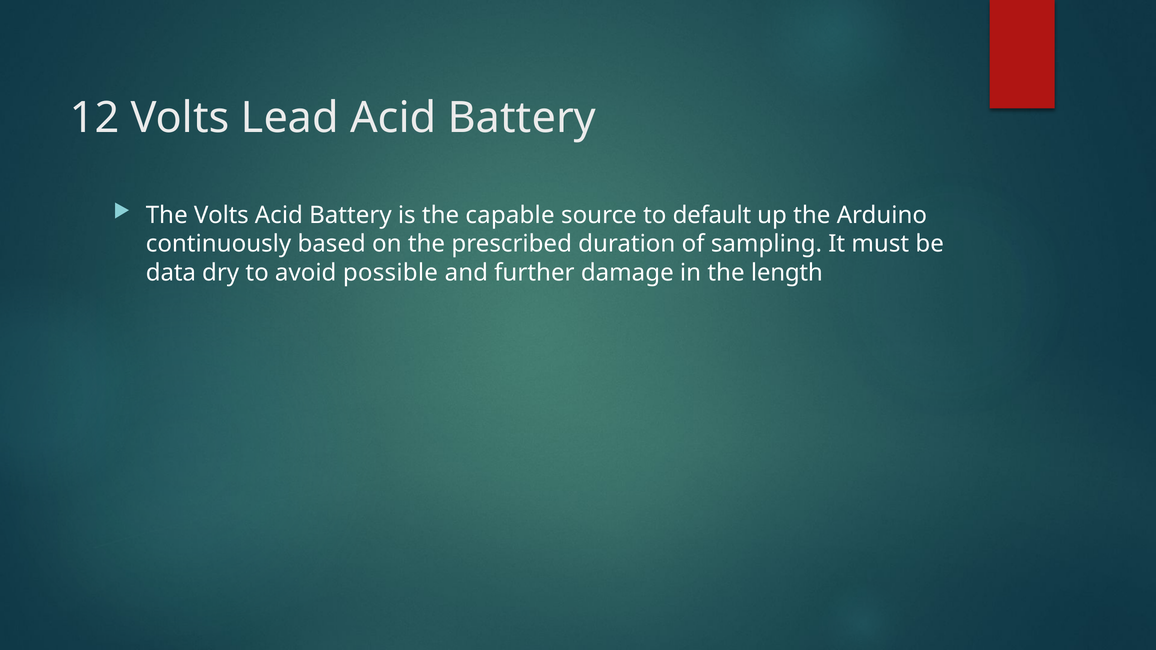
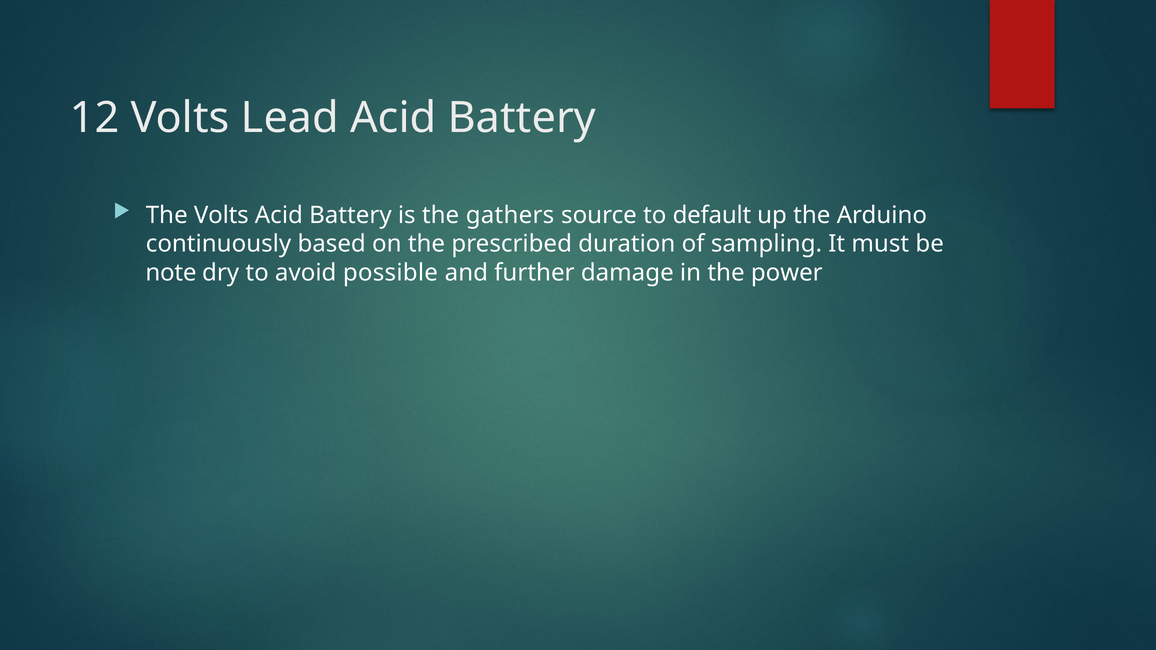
capable: capable -> gathers (510, 215)
data: data -> note (171, 273)
length: length -> power (787, 273)
